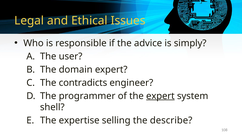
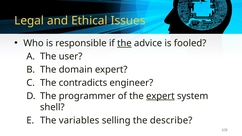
the underline: none -> present (124, 43)
simply: simply -> fooled (190, 43)
expertise: expertise -> variables (79, 120)
